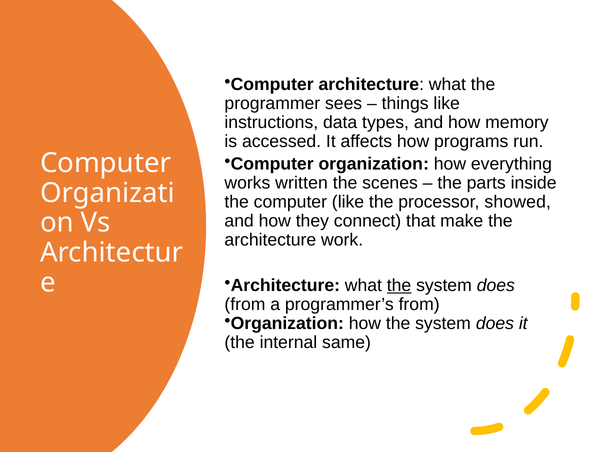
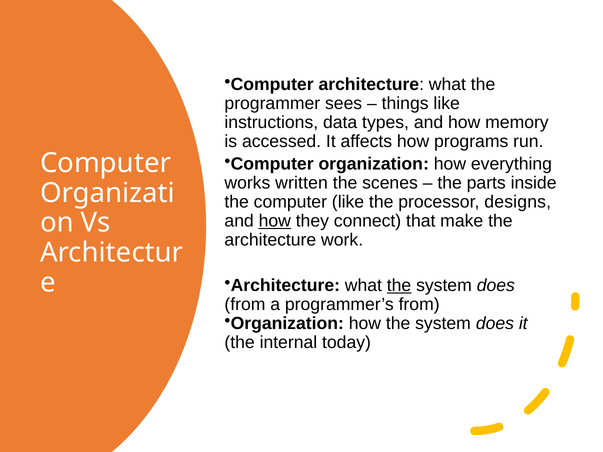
showed: showed -> designs (518, 202)
how underline: none -> present (275, 221)
same: same -> today (347, 343)
